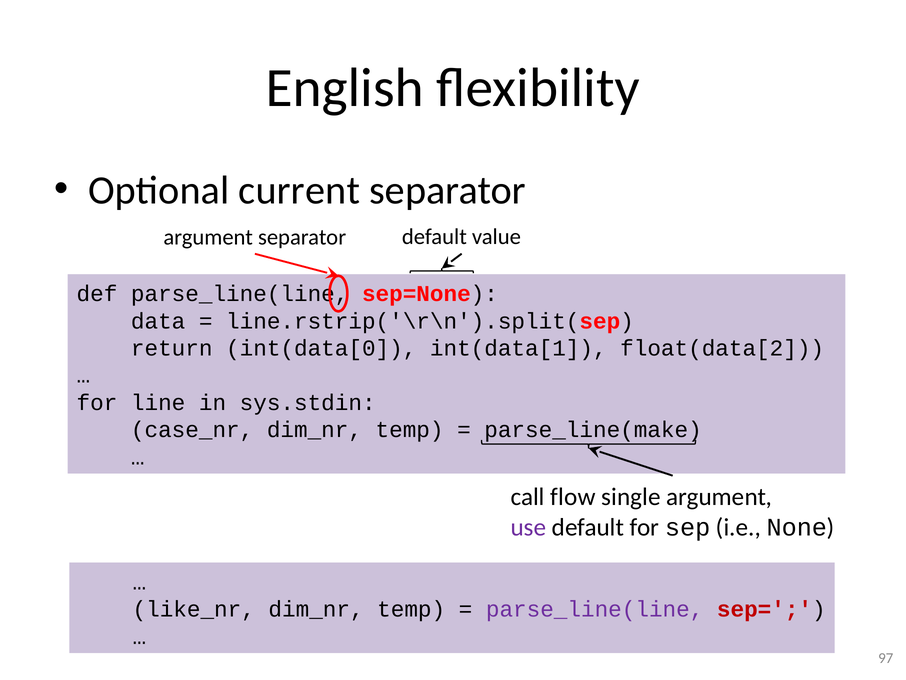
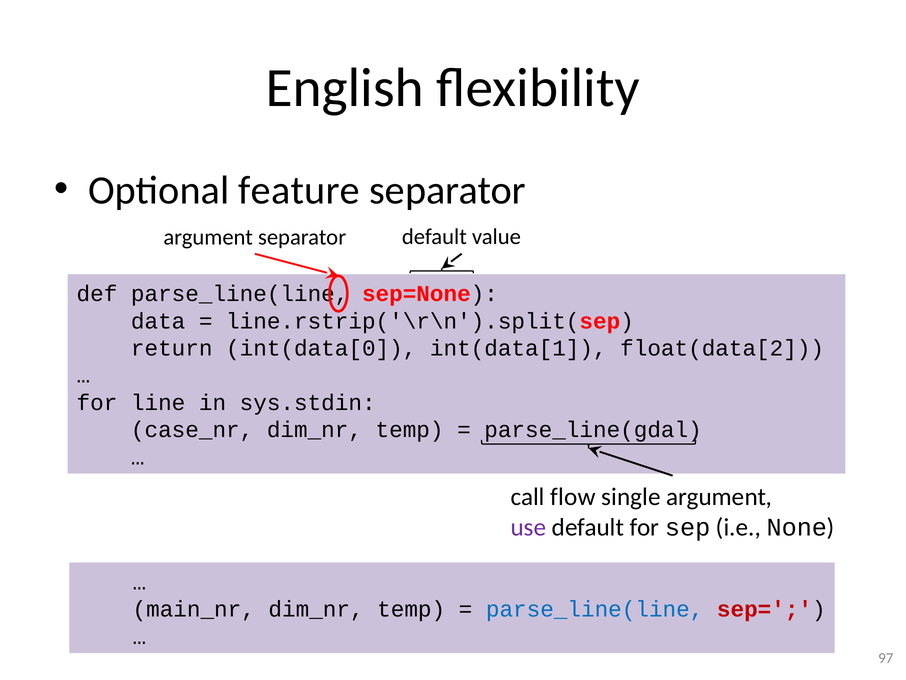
current: current -> feature (299, 190)
parse_line(make: parse_line(make -> parse_line(gdal (593, 430)
like_nr: like_nr -> main_nr (194, 609)
parse_line(line colour: purple -> blue (595, 609)
